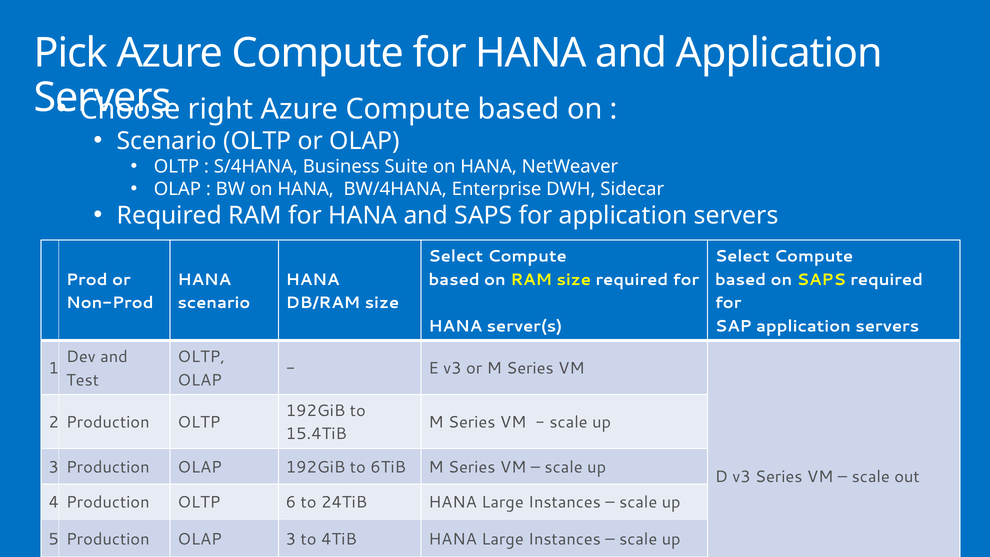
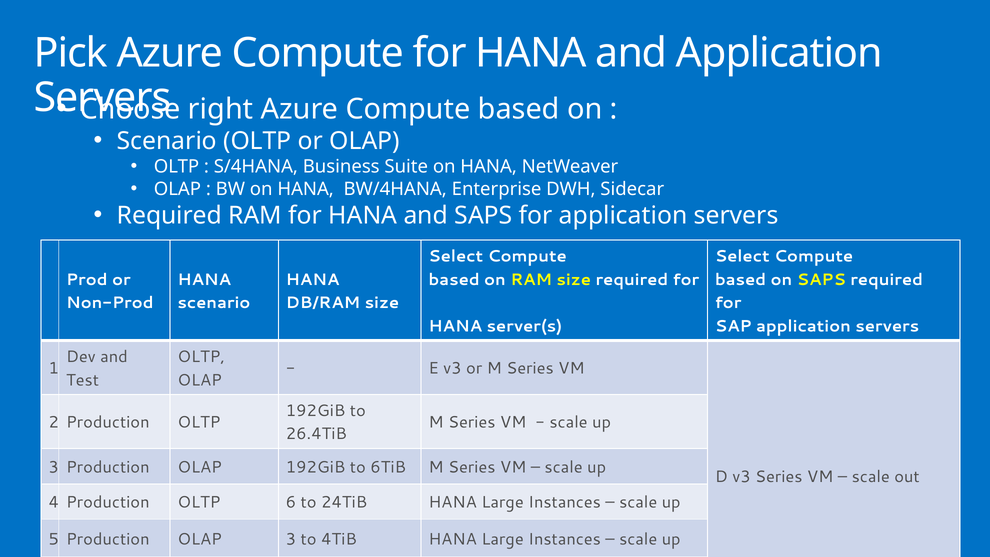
15.4TiB: 15.4TiB -> 26.4TiB (316, 434)
